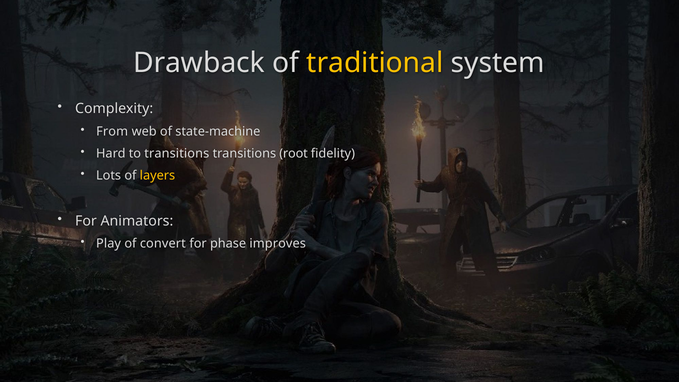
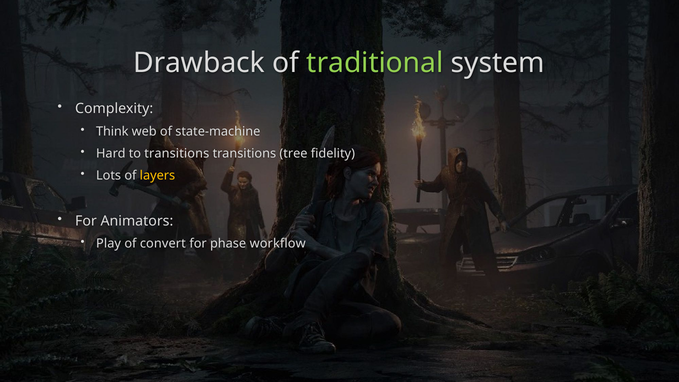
traditional colour: yellow -> light green (375, 63)
From: From -> Think (112, 131)
root: root -> tree (293, 153)
improves: improves -> workflow (278, 244)
